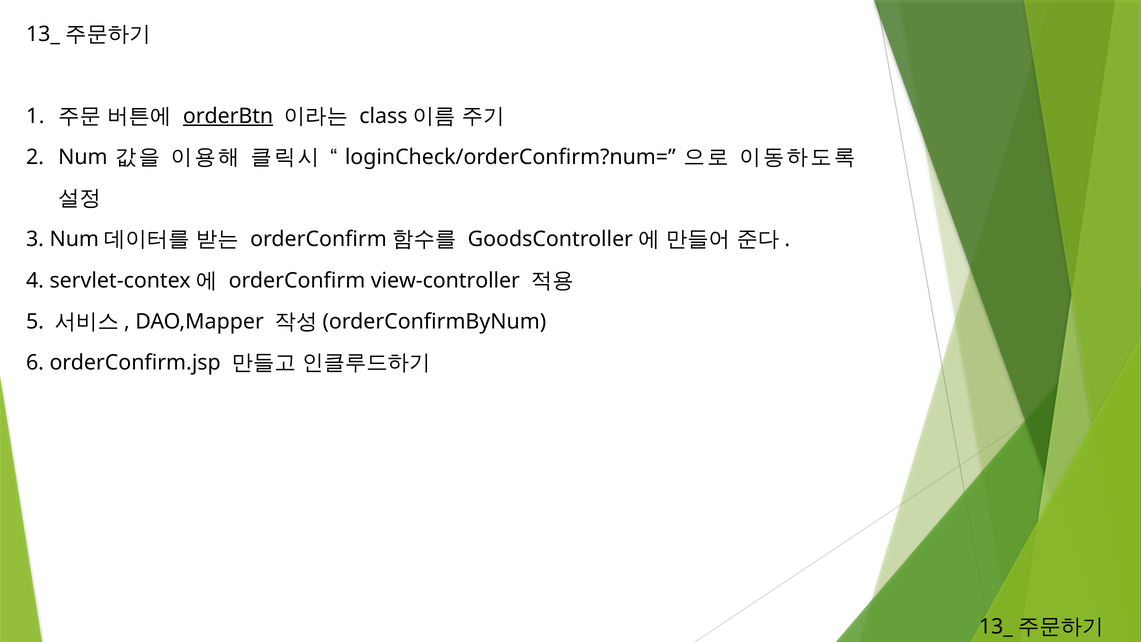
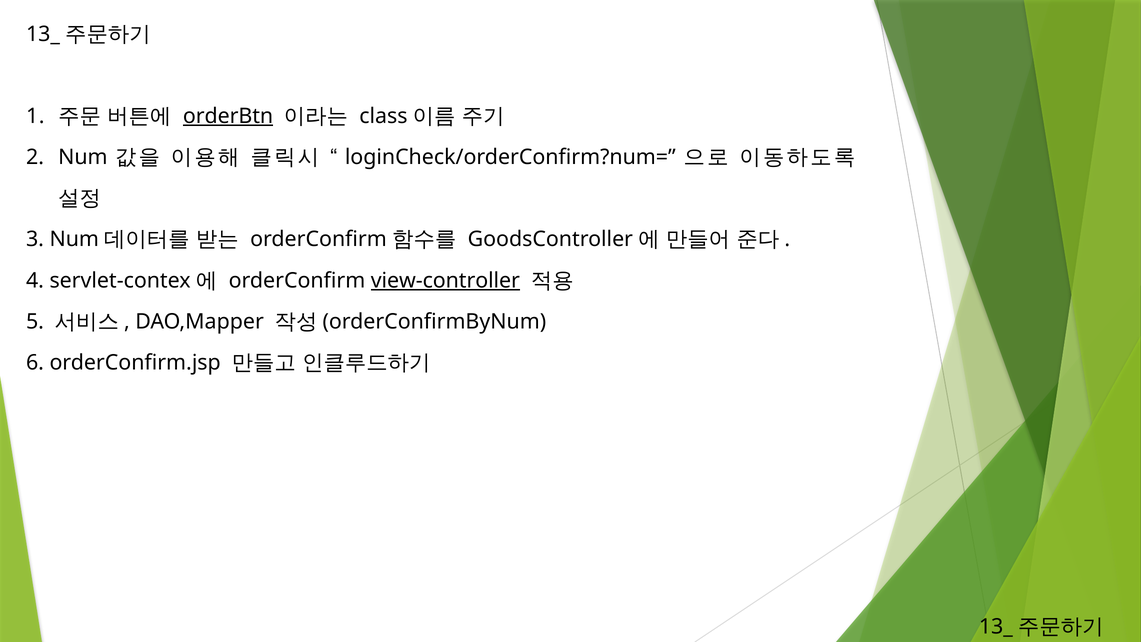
view-controller underline: none -> present (445, 280)
